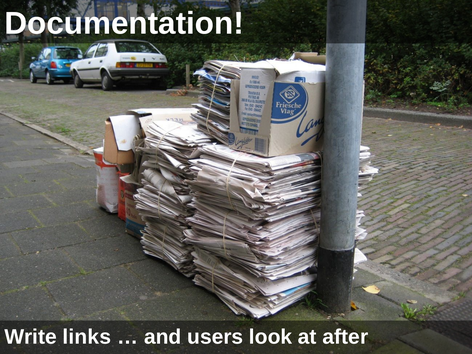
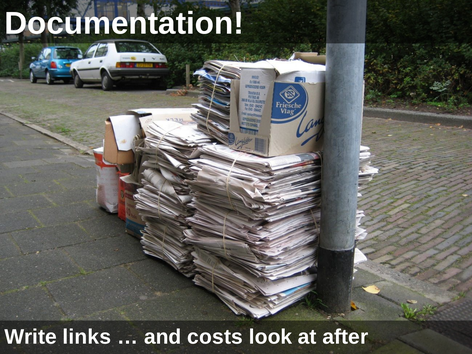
users: users -> costs (215, 337)
